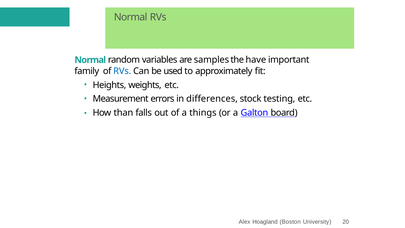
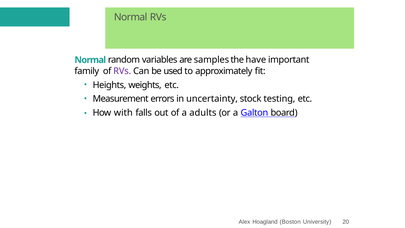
RVs colour: blue -> purple (122, 71)
differences: differences -> uncertainty (212, 99)
than: than -> with (123, 113)
things: things -> adults (203, 113)
